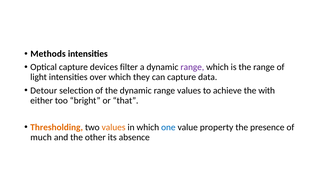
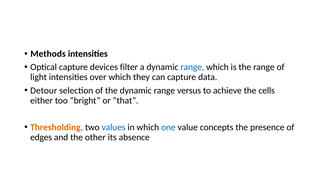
range colour: purple -> blue (192, 67)
range values: values -> versus (189, 91)
with: with -> cells (267, 91)
values colour: orange -> blue (114, 128)
property: property -> concepts (217, 128)
much: much -> edges (41, 138)
